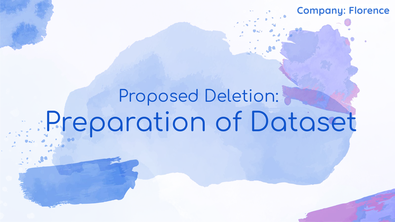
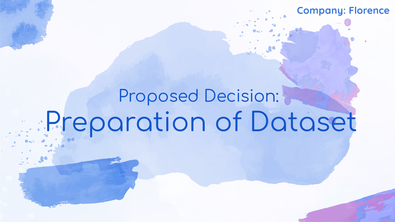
Deletion: Deletion -> Decision (242, 96)
